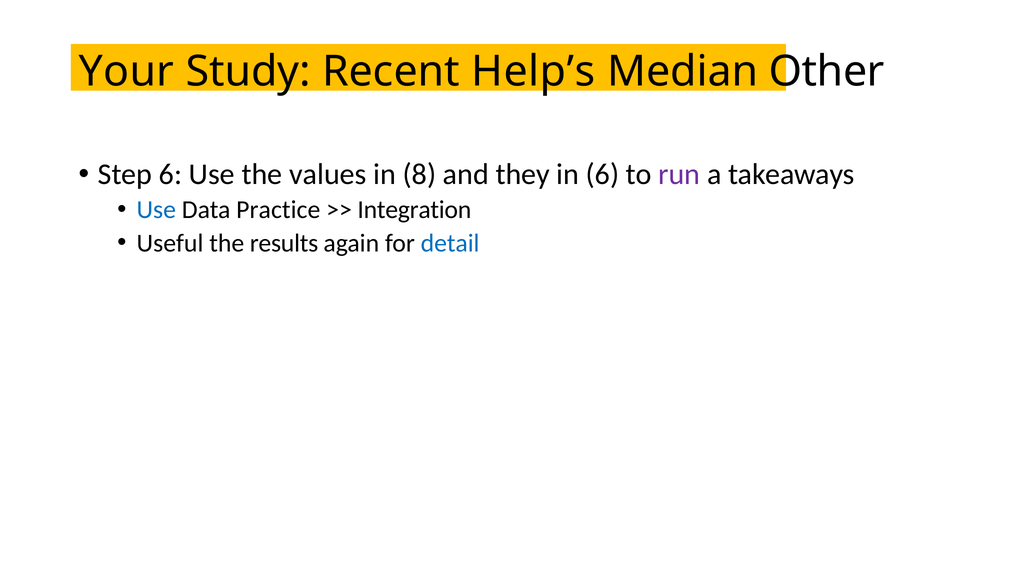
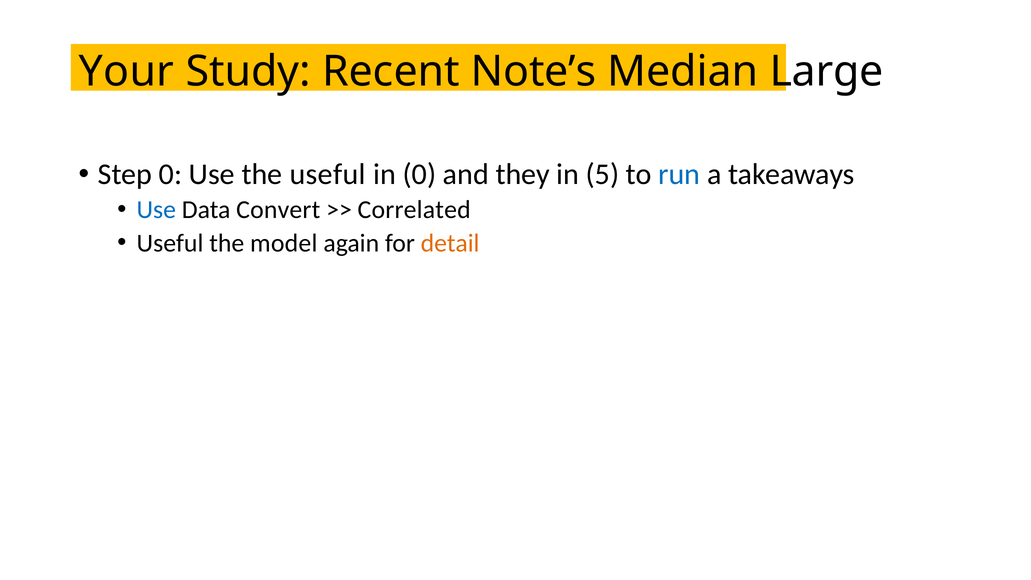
Help’s: Help’s -> Note’s (534, 72)
Other: Other -> Large (827, 72)
Step 6: 6 -> 0 (170, 174)
the values: values -> useful (328, 174)
in 8: 8 -> 0 (419, 174)
in 6: 6 -> 5 (602, 174)
run colour: purple -> blue (679, 174)
Practice: Practice -> Convert (278, 210)
Integration: Integration -> Correlated (414, 210)
results: results -> model (284, 243)
detail colour: blue -> orange (450, 243)
